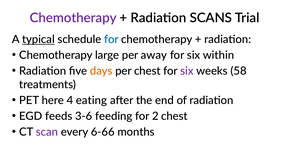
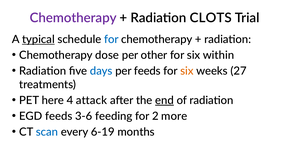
SCANS: SCANS -> CLOTS (211, 18)
large: large -> dose (107, 55)
away: away -> other (154, 55)
days colour: orange -> blue (101, 71)
per chest: chest -> feeds (147, 71)
six colour: purple -> orange (187, 71)
58: 58 -> 27 (239, 71)
eating: eating -> attack (91, 100)
end underline: none -> present (164, 100)
2 chest: chest -> more (174, 116)
scan colour: purple -> blue (47, 132)
6-66: 6-66 -> 6-19 (103, 132)
